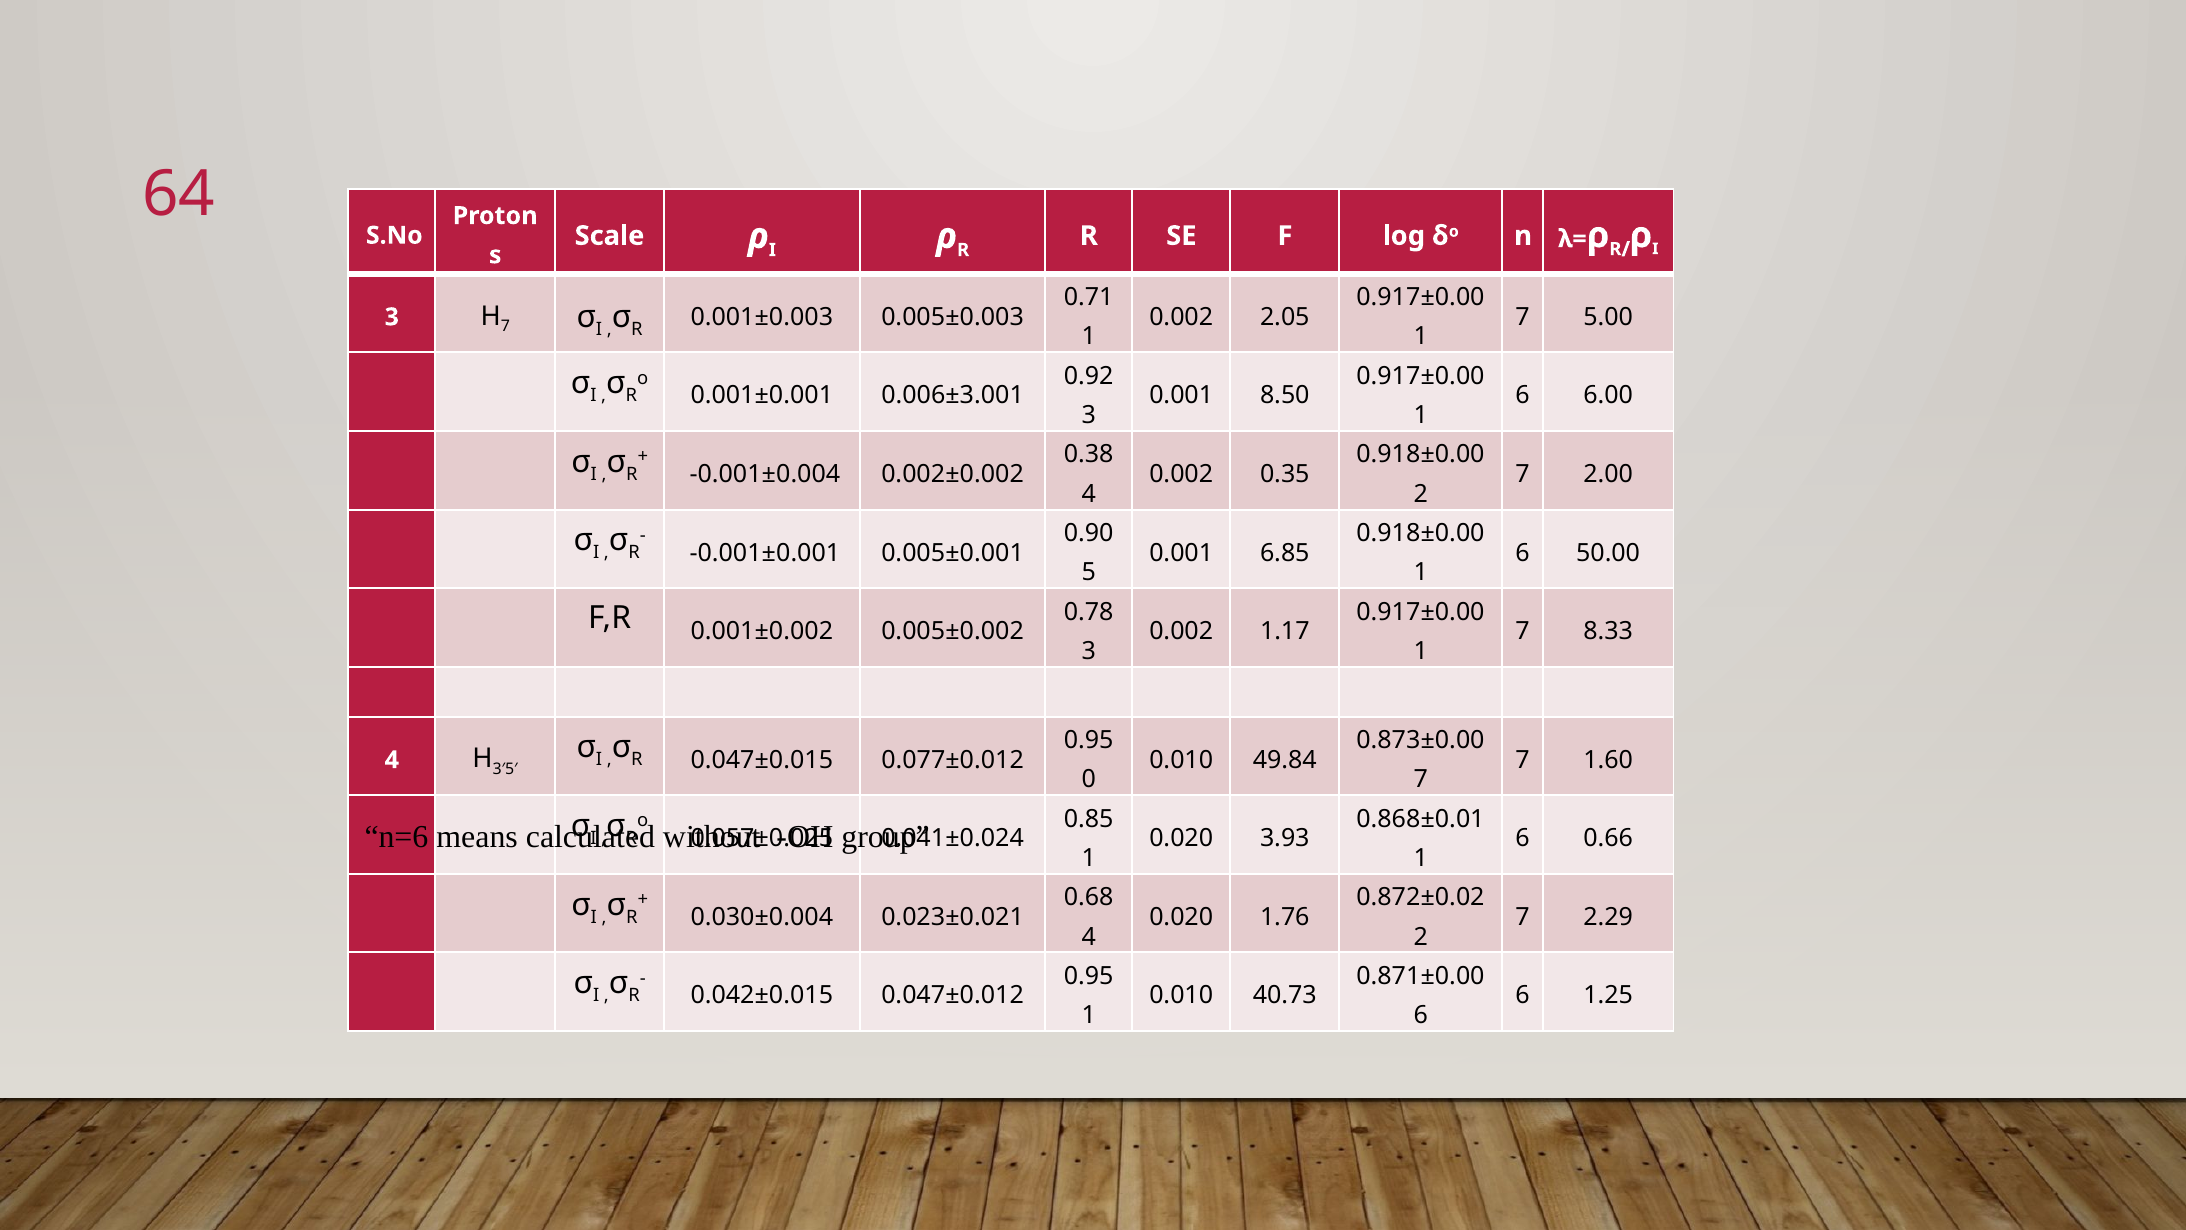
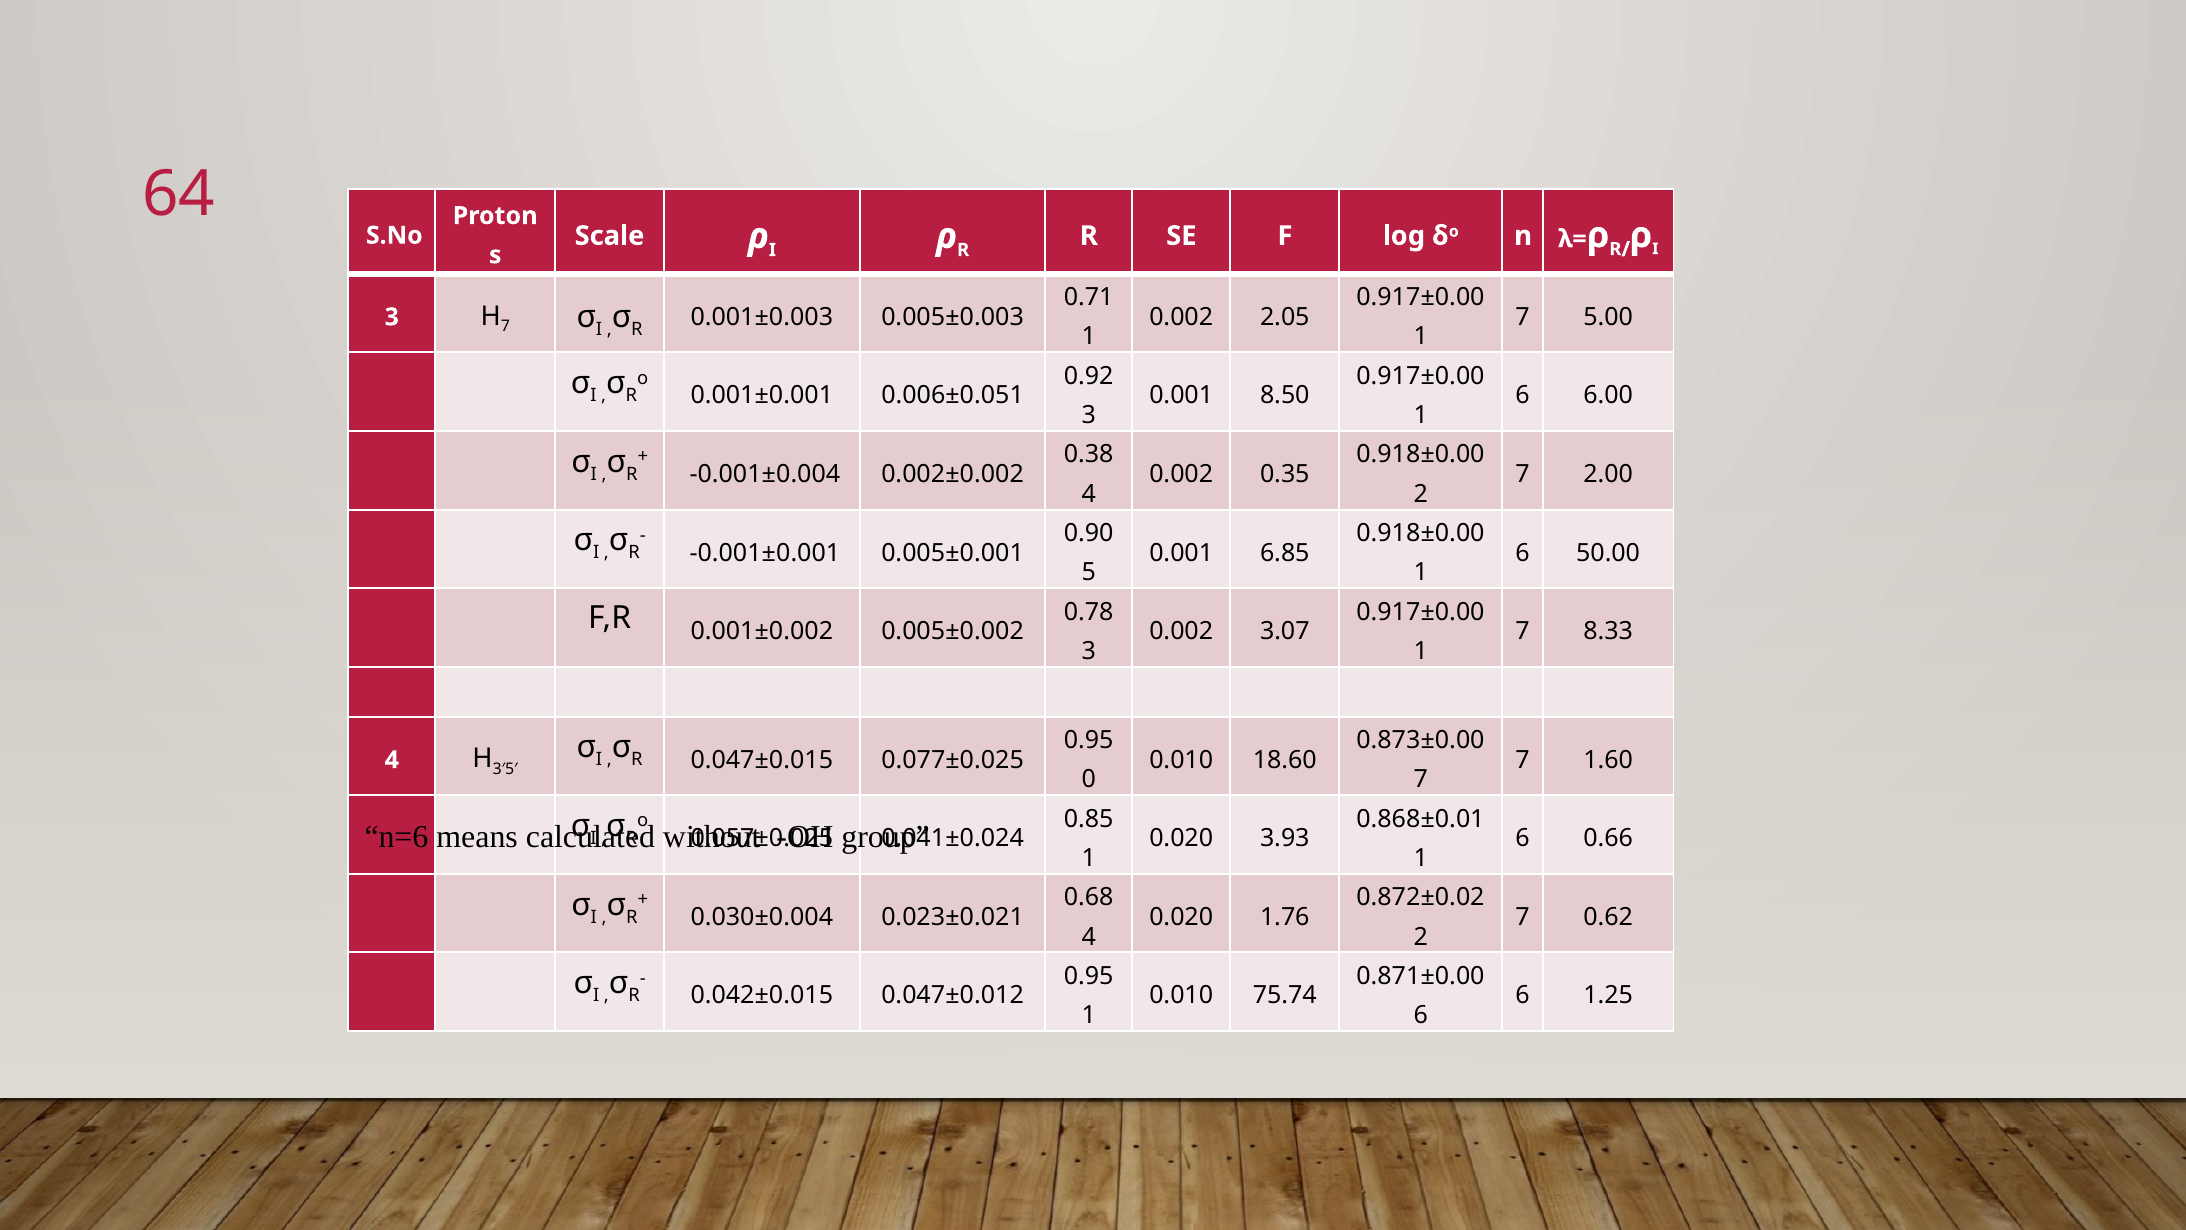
0.006±3.001: 0.006±3.001 -> 0.006±0.051 (953, 396)
1.17: 1.17 -> 3.07 (1285, 631)
0.077±0.012: 0.077±0.012 -> 0.077±0.025 (953, 760)
49.84: 49.84 -> 18.60 (1285, 760)
2.29: 2.29 -> 0.62 (1608, 917)
40.73: 40.73 -> 75.74 (1285, 995)
